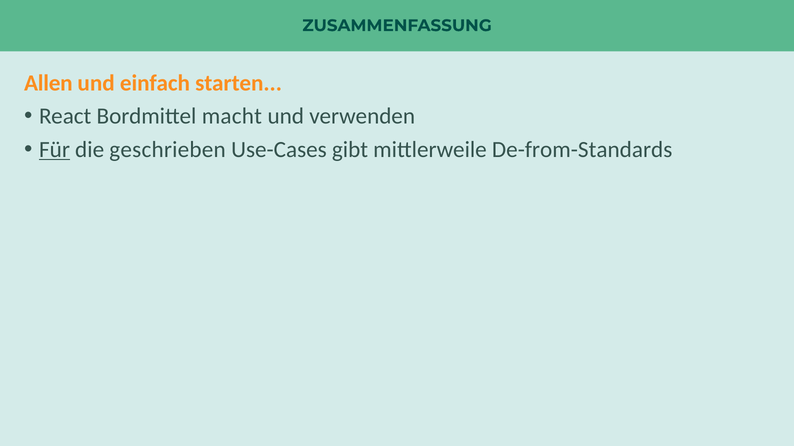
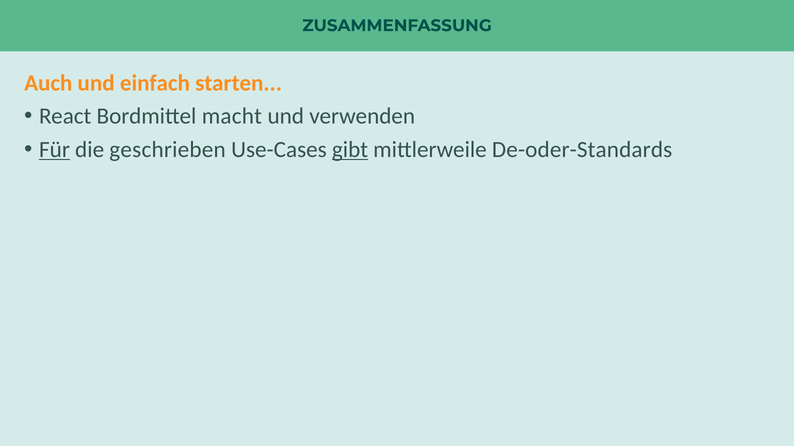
Allen: Allen -> Auch (48, 83)
gibt underline: none -> present (350, 150)
De-from-Standards: De-from-Standards -> De-oder-Standards (582, 150)
